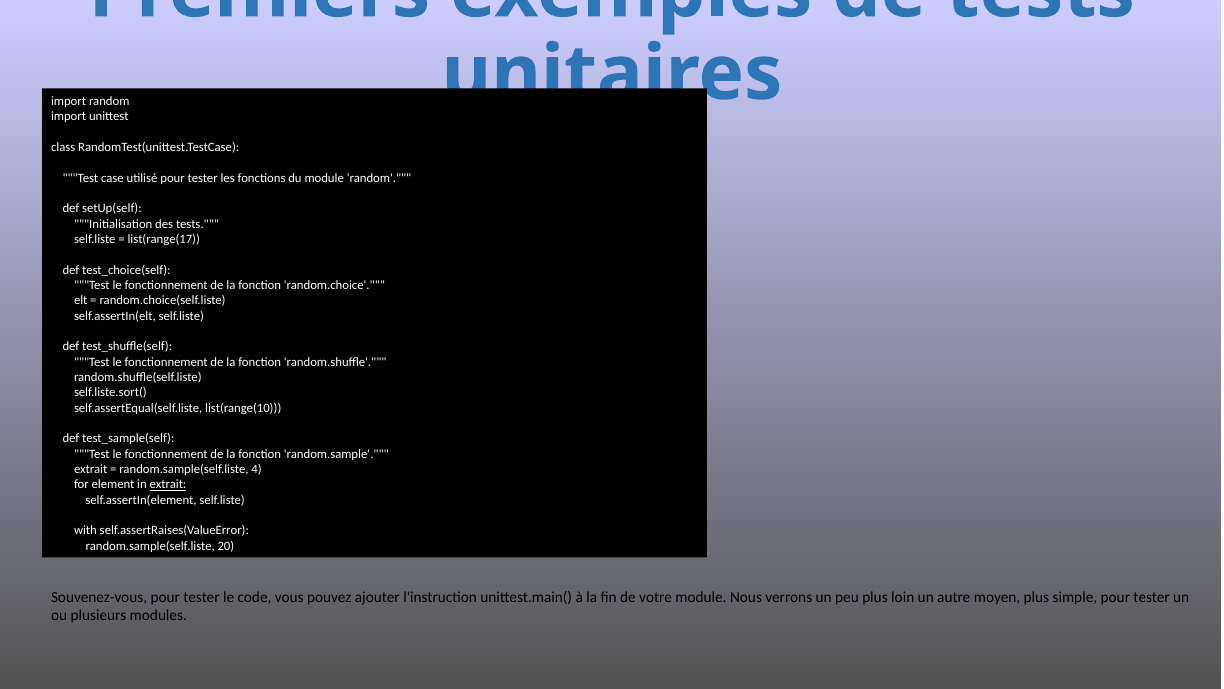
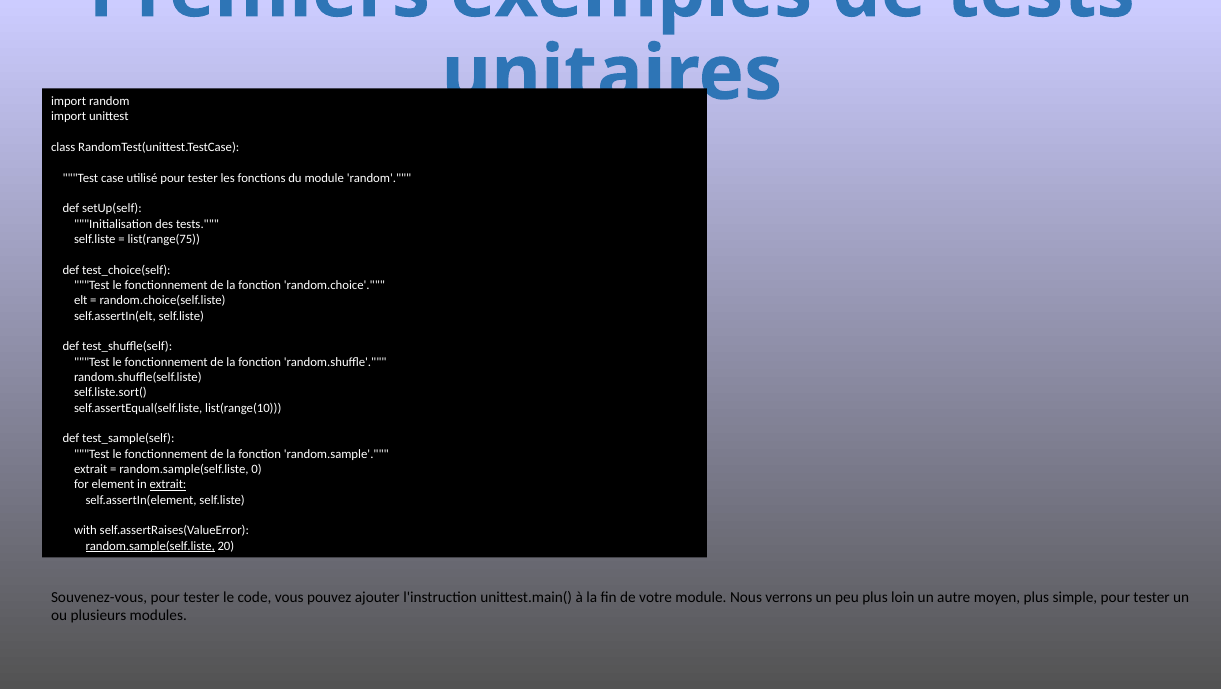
list(range(17: list(range(17 -> list(range(75 (164, 239)
4: 4 -> 0 (257, 469)
random.sample(self.liste underline: none -> present (150, 546)
